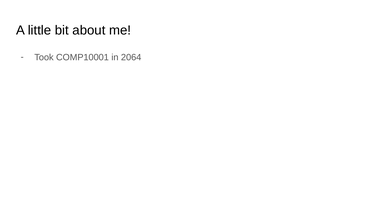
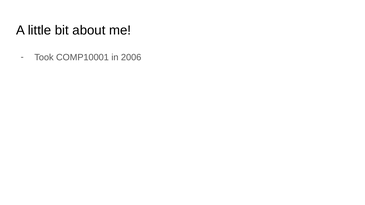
2064: 2064 -> 2006 (131, 57)
